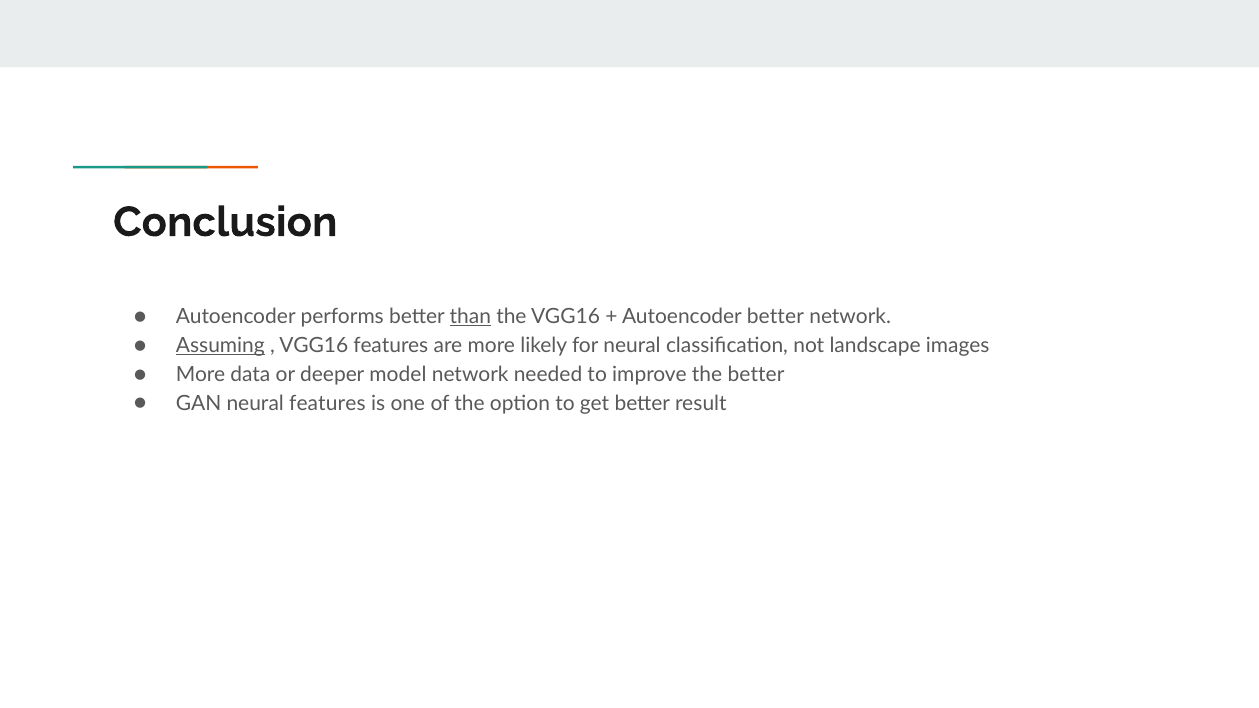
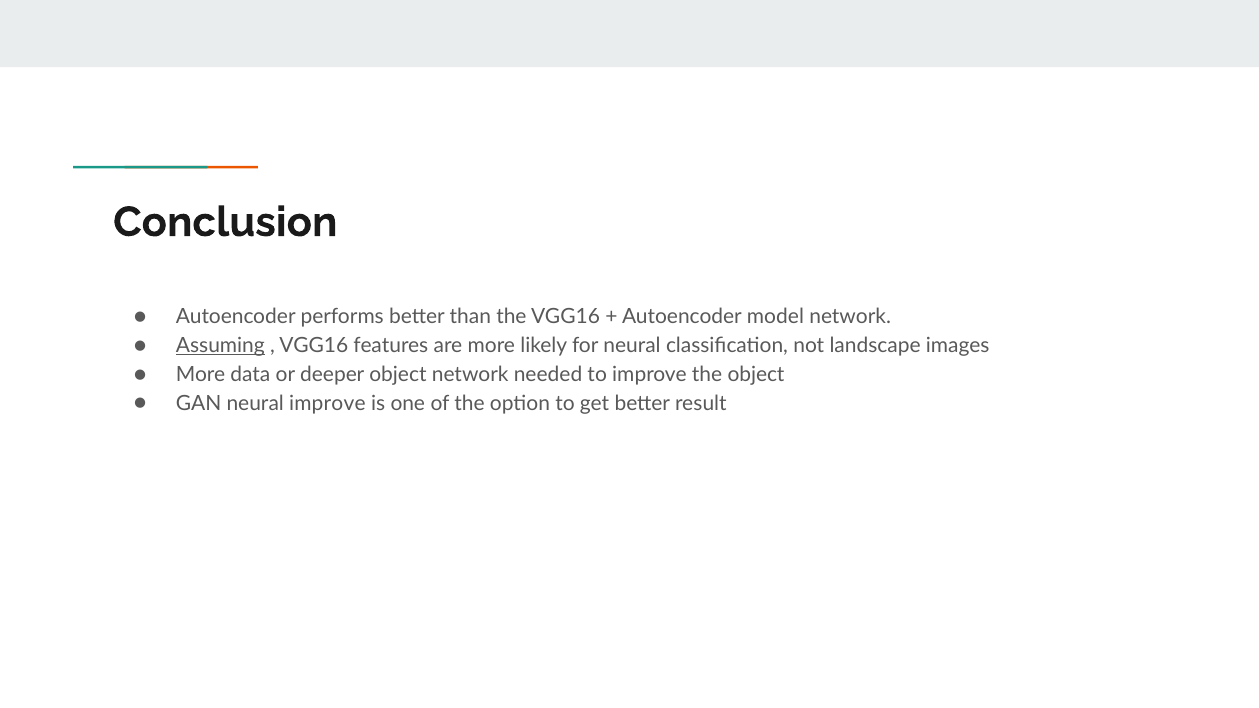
than underline: present -> none (470, 317)
Autoencoder better: better -> model (775, 317)
deeper model: model -> object (398, 375)
the better: better -> object (756, 375)
neural features: features -> improve (327, 403)
